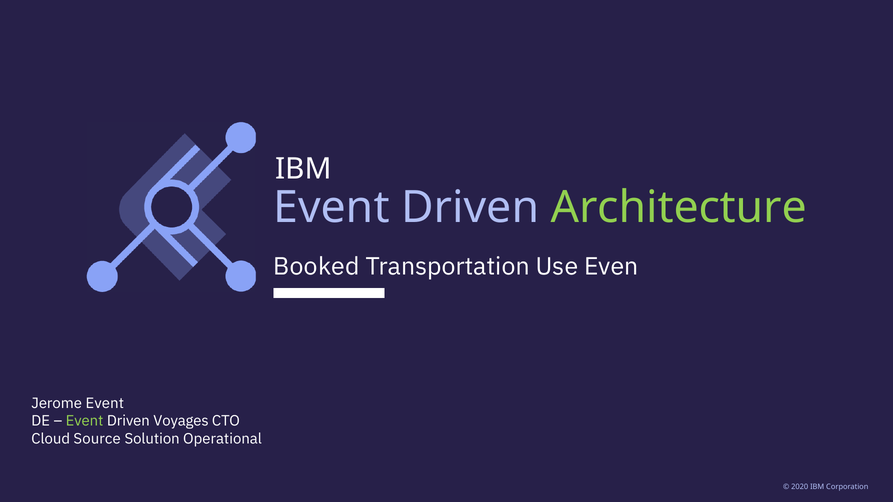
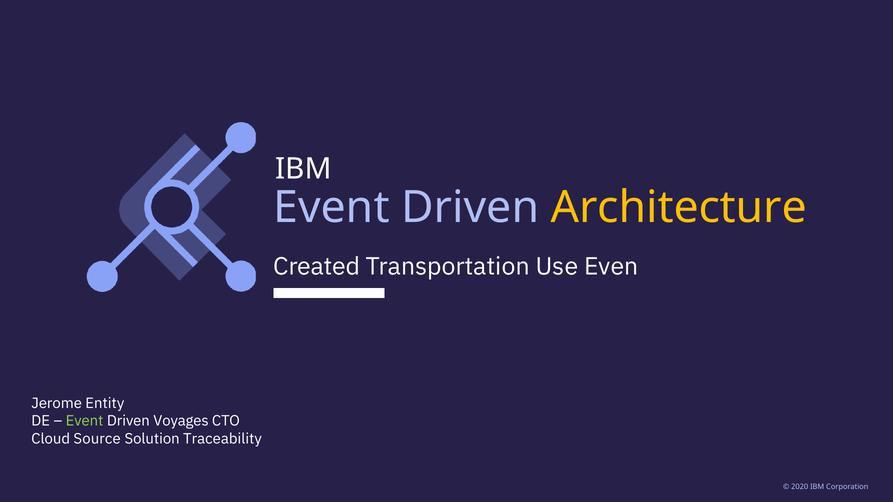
Architecture colour: light green -> yellow (679, 208)
Booked: Booked -> Created (317, 267)
Jerome Event: Event -> Entity (105, 403)
Operational: Operational -> Traceability (222, 439)
